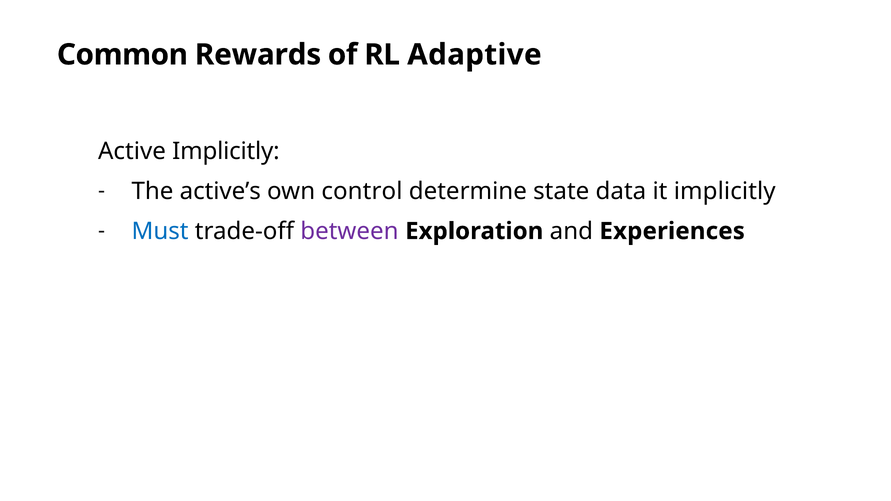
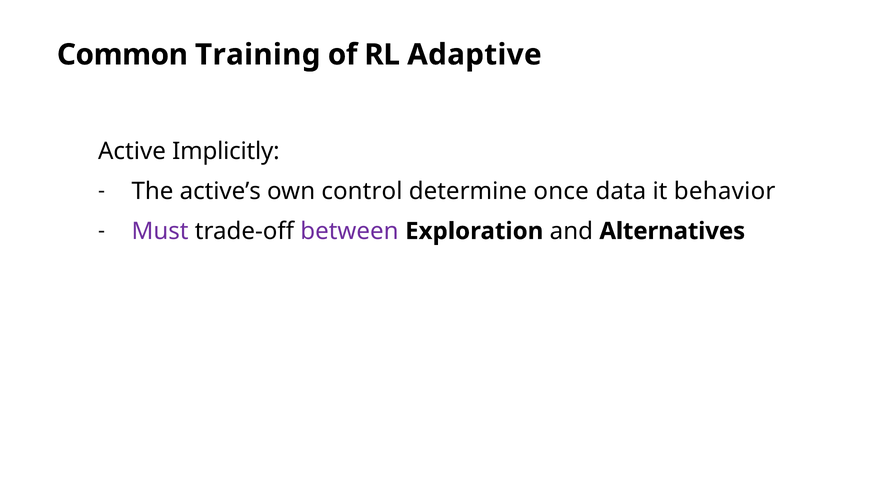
Rewards: Rewards -> Training (258, 55)
state: state -> once (561, 191)
it implicitly: implicitly -> behavior (725, 191)
Must colour: blue -> purple (160, 231)
Experiences: Experiences -> Alternatives (672, 231)
